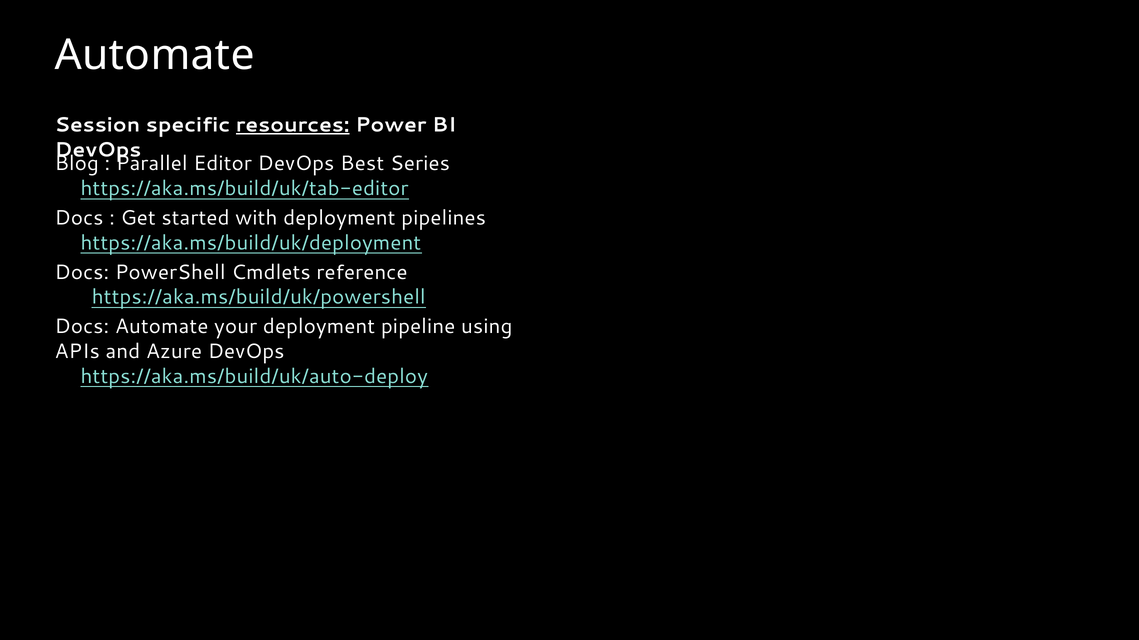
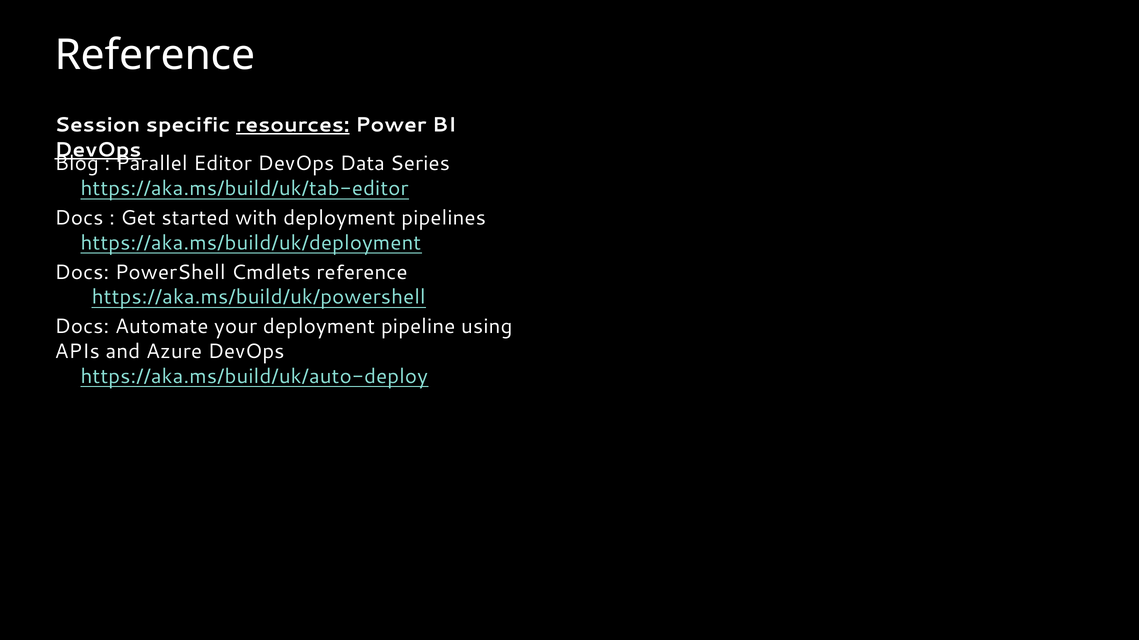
Automate: Automate -> Reference (155, 55)
DevOps underline: none -> present (98, 150)
Best: Best -> Data (362, 164)
